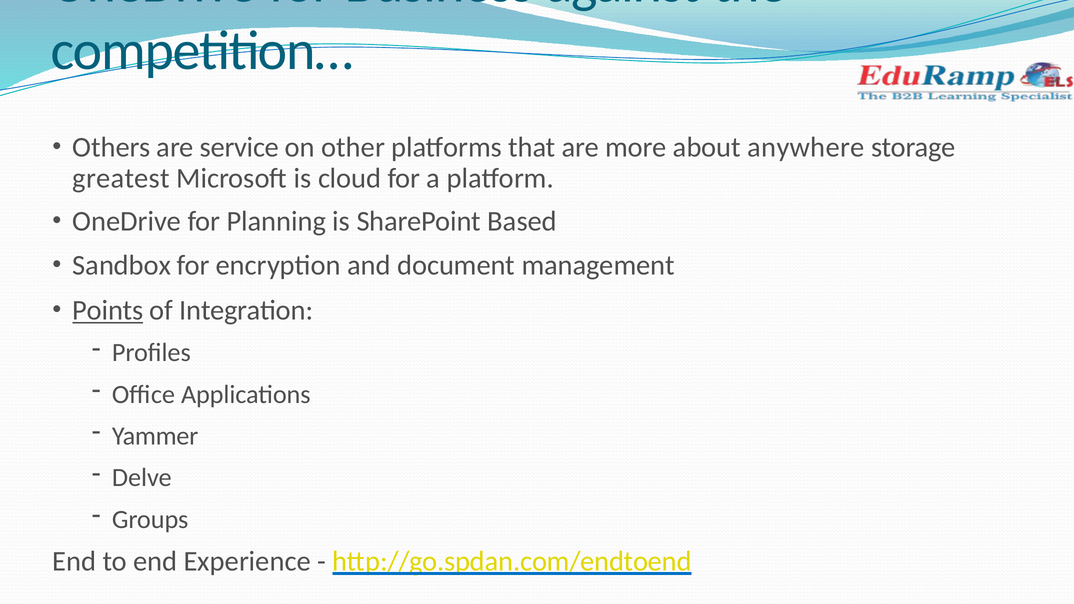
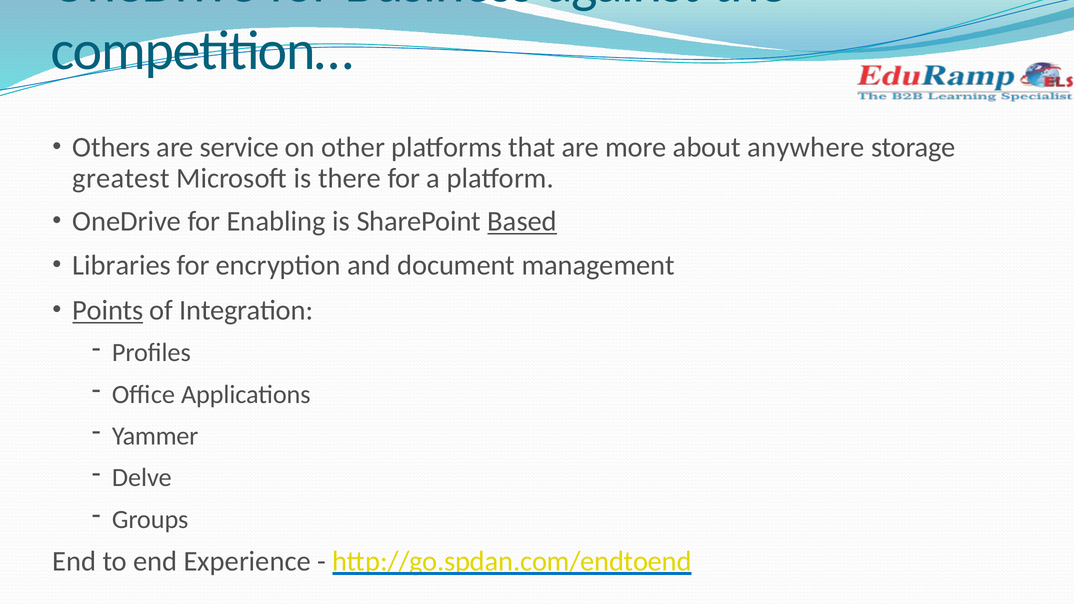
cloud: cloud -> there (350, 178)
Planning: Planning -> Enabling (276, 222)
Based underline: none -> present (522, 222)
Sandbox: Sandbox -> Libraries (122, 265)
